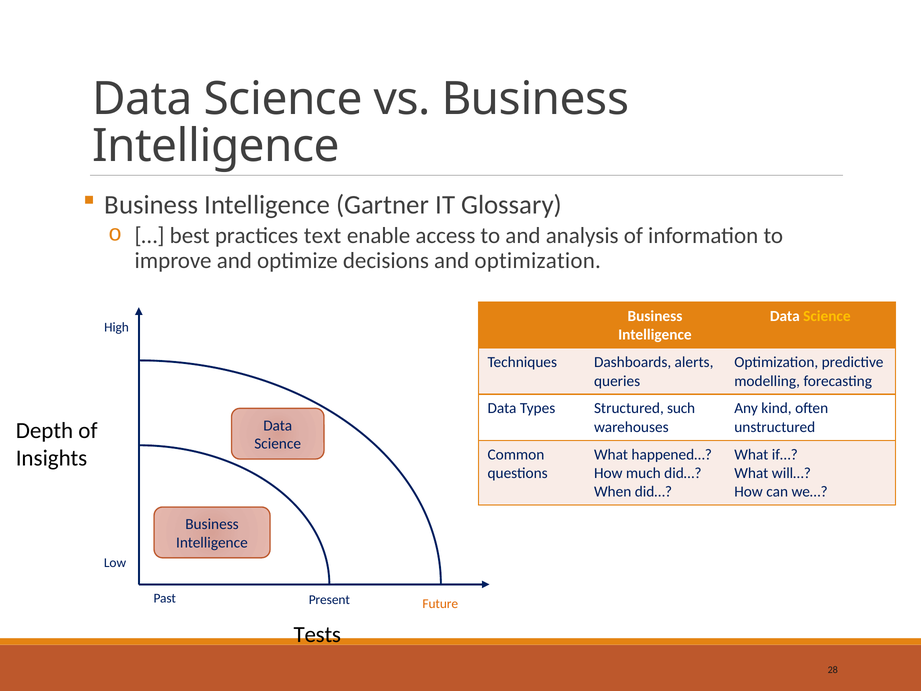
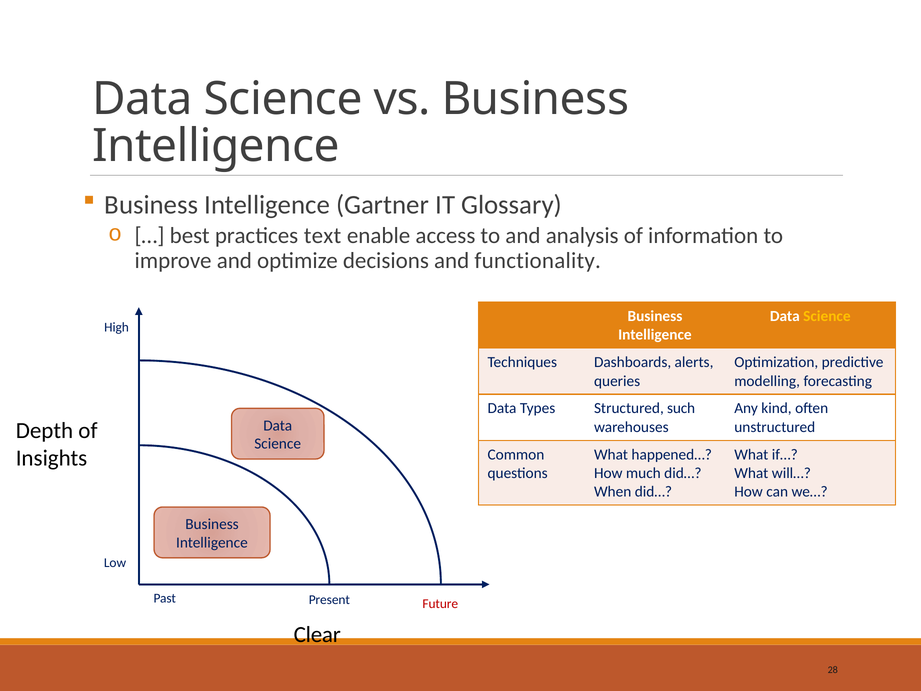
and optimization: optimization -> functionality (538, 261)
Future colour: orange -> red (440, 604)
Tests: Tests -> Clear (317, 634)
